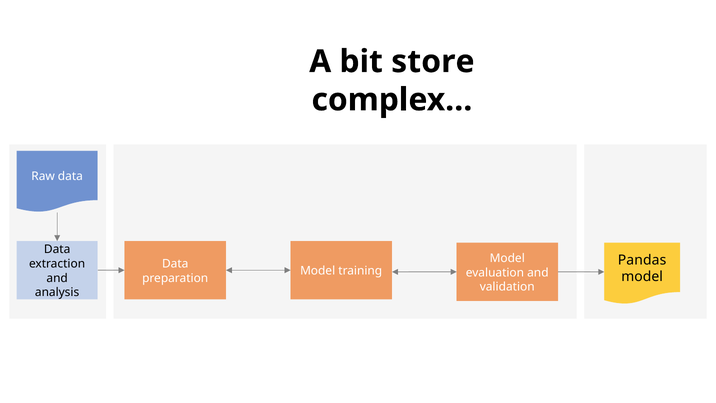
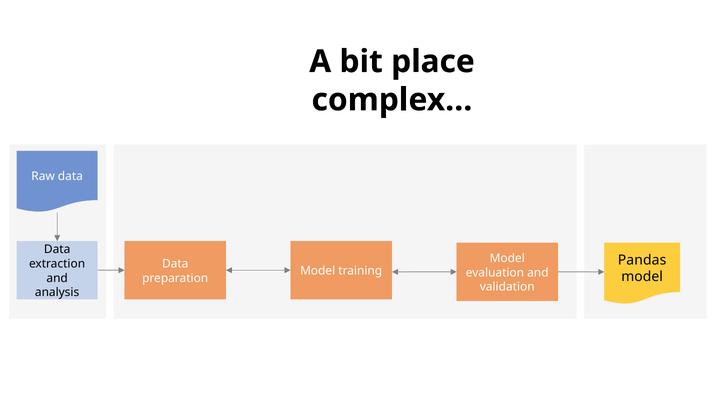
store: store -> place (433, 62)
